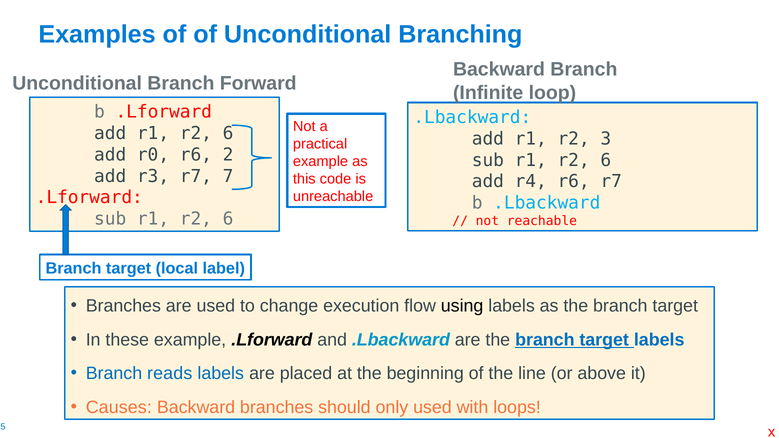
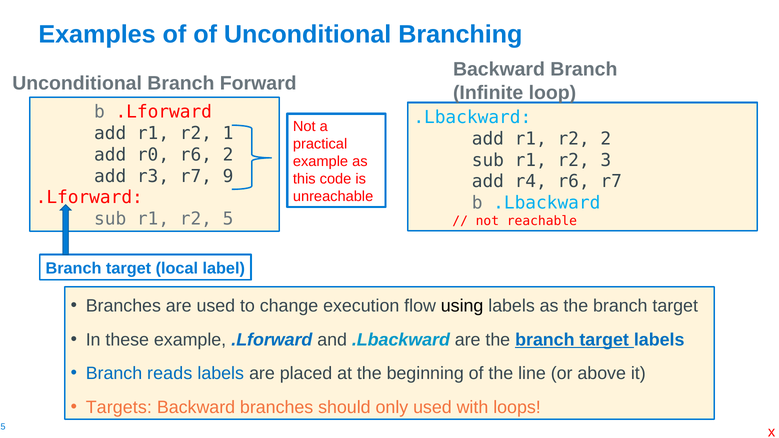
add r1 r2 6: 6 -> 1 (228, 133)
r2 3: 3 -> 2 (606, 139)
6: 6 -> 3 (606, 160)
7: 7 -> 9 (228, 176)
6: 6 -> 5 (228, 219)
.Lforward colour: black -> blue (272, 340)
Causes: Causes -> Targets (119, 407)
